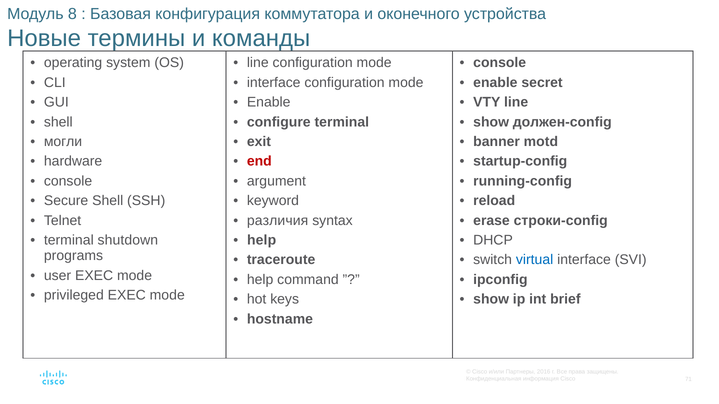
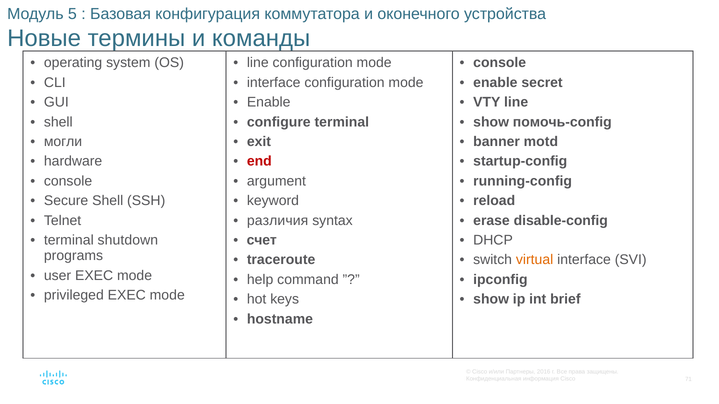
8: 8 -> 5 (72, 14)
должен-config: должен-config -> помочь-config (562, 122)
строки-config: строки-config -> disable-config (561, 221)
help: help -> счет (262, 240)
virtual colour: blue -> orange (535, 260)
